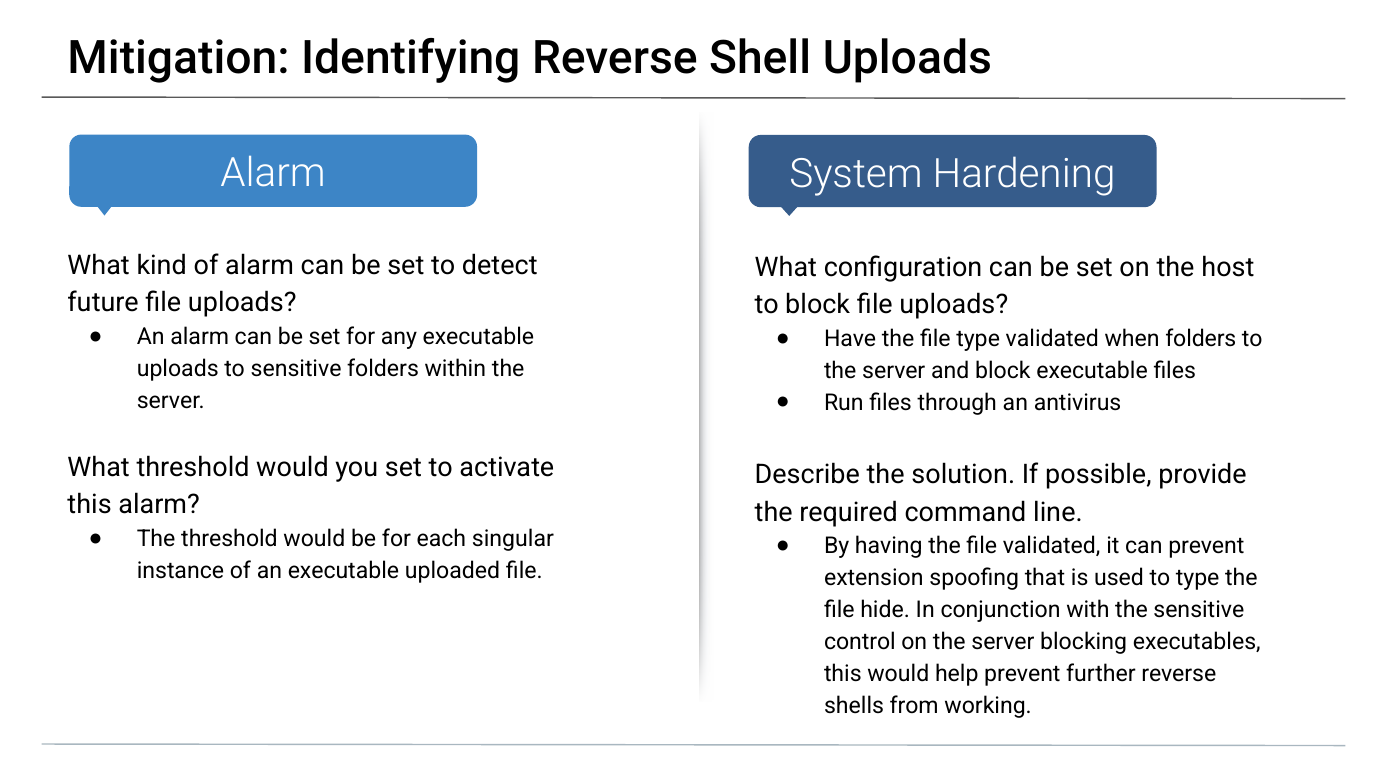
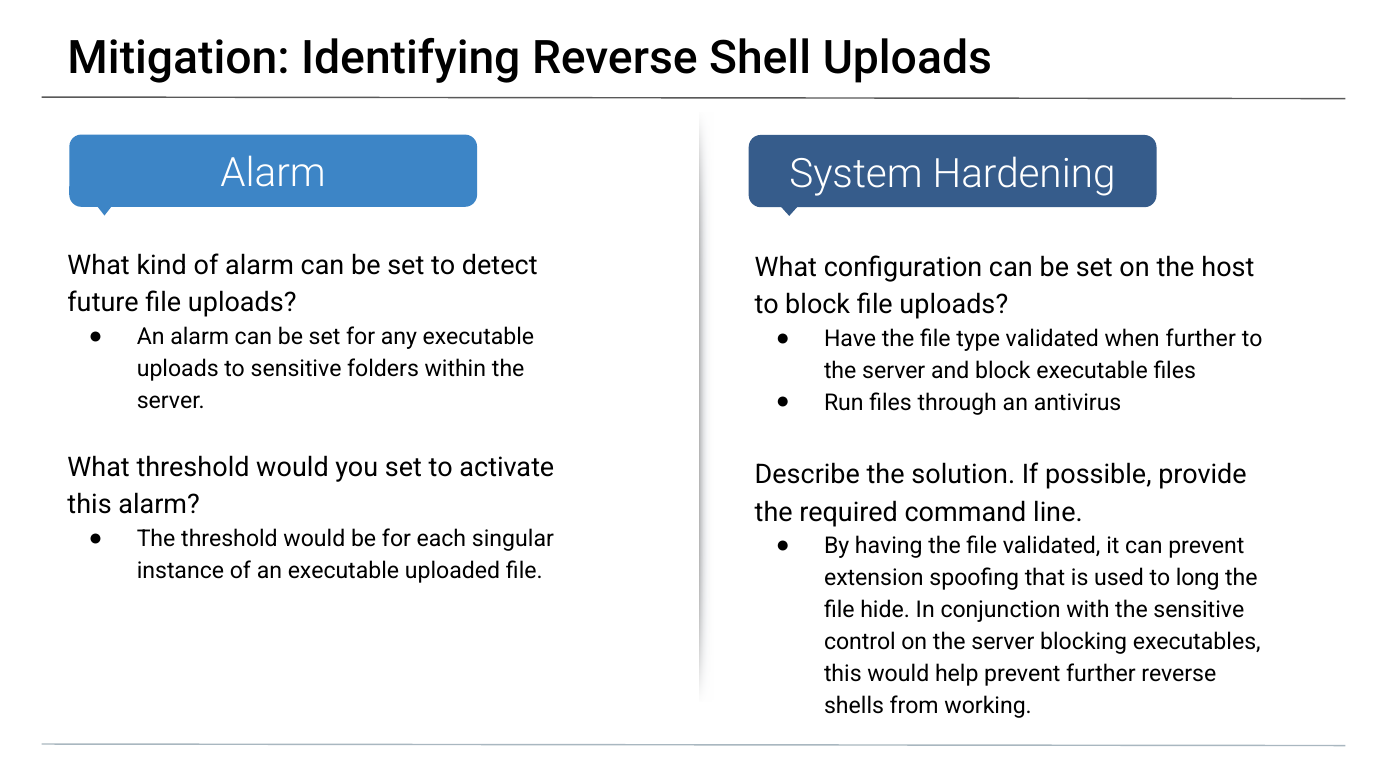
when folders: folders -> further (1201, 339)
to type: type -> long (1198, 578)
